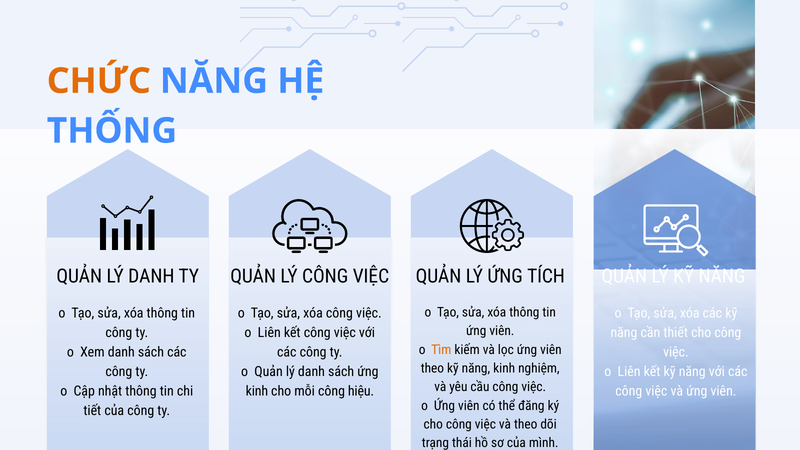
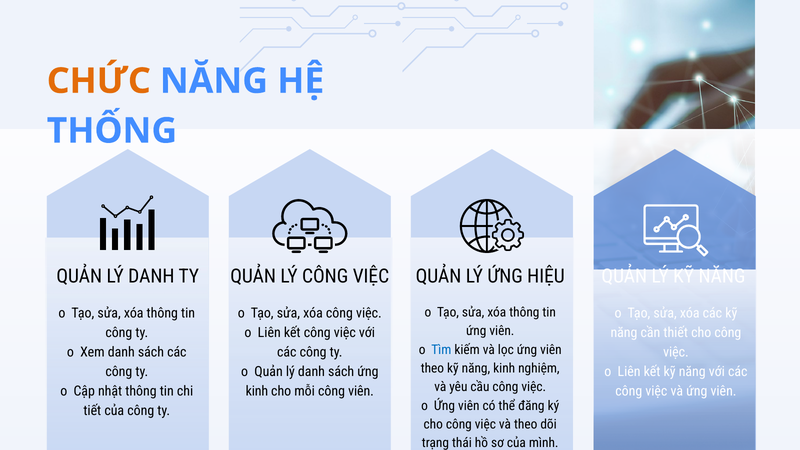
TÍCH: TÍCH -> HIỆU (546, 276)
Tìm colour: orange -> blue (441, 350)
công hiệu: hiệu -> viên (361, 391)
